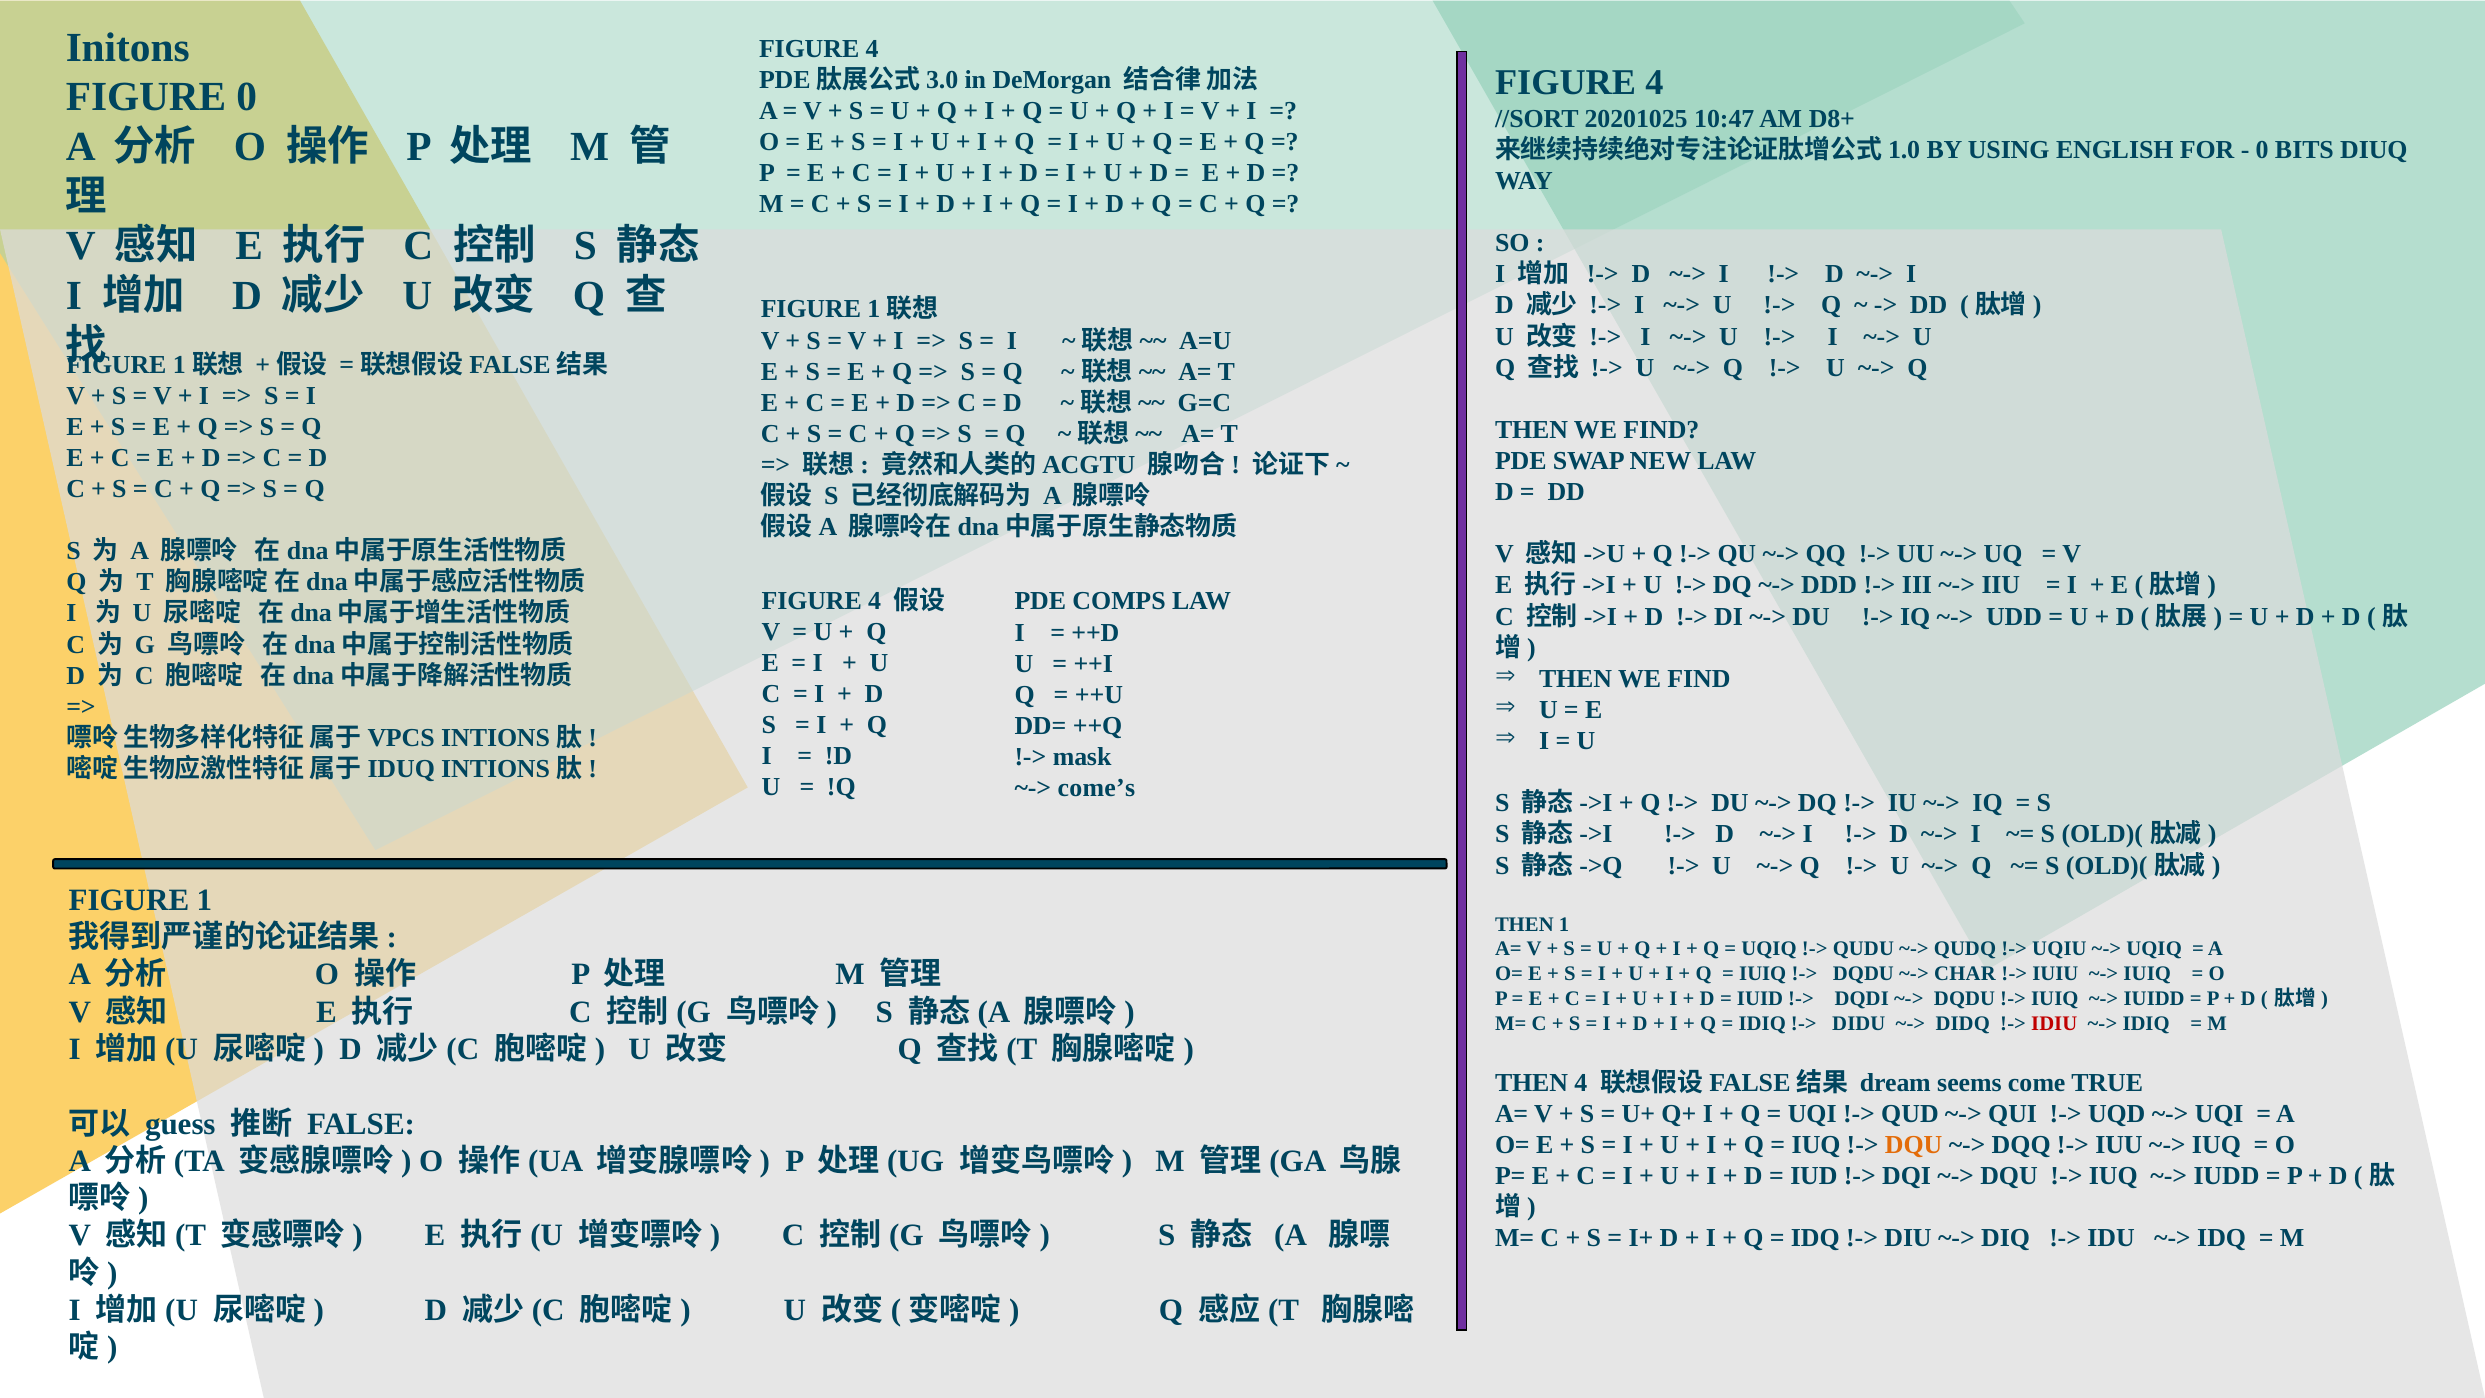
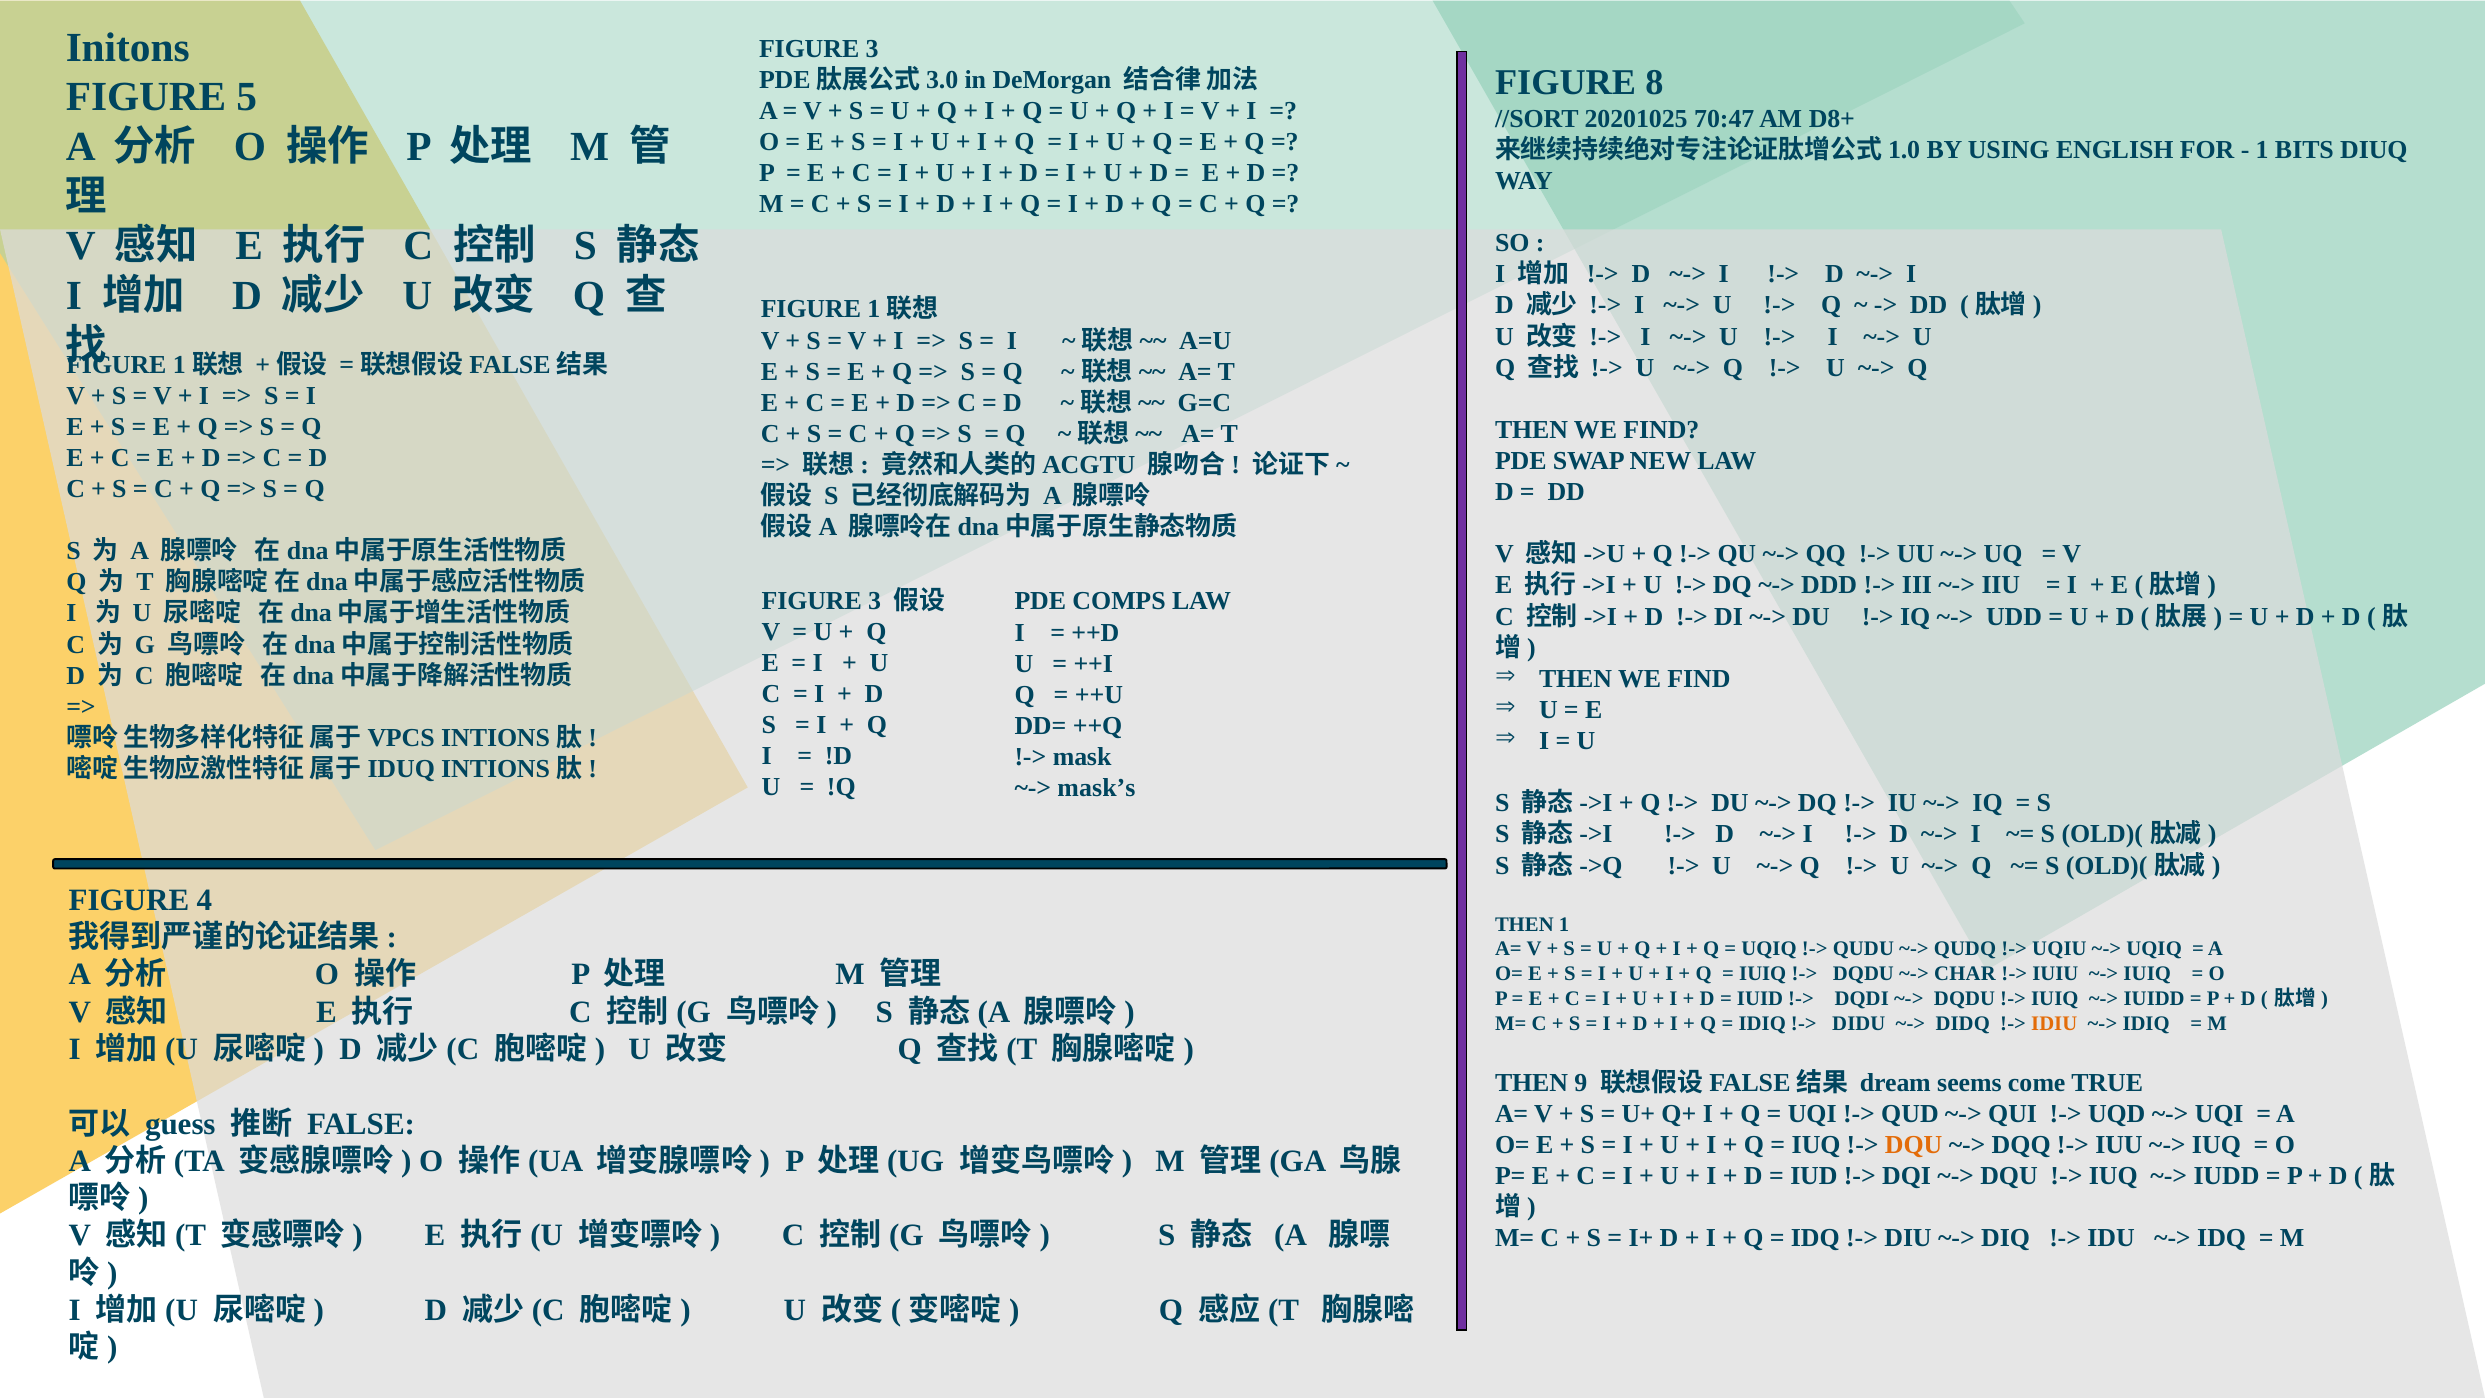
4: 4 -> 3 (872, 48)
4: 4 -> 8 (1654, 82)
FIGURE 0: 0 -> 5 (247, 97)
10:47: 10:47 -> 70:47 (1724, 119)
0: 0 -> 1 (2262, 150)
4: 4 -> 3 (875, 600)
come’s: come’s -> mask’s (1096, 788)
FIGURE 1: 1 -> 4 (205, 900)
IDIU colour: red -> orange (2054, 1023)
THEN 4: 4 -> 9 (1581, 1083)
